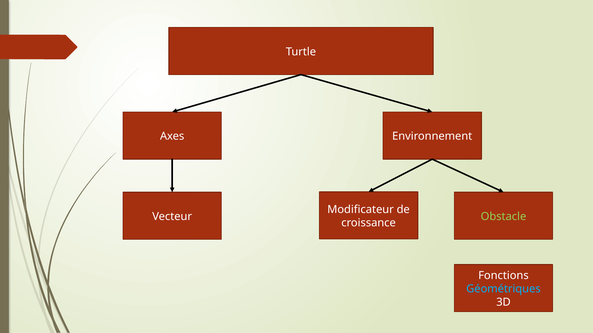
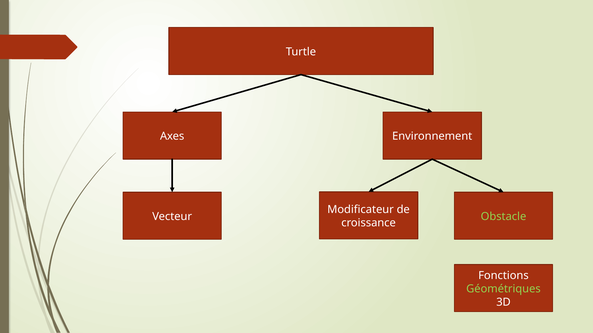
Géométriques colour: light blue -> light green (503, 289)
